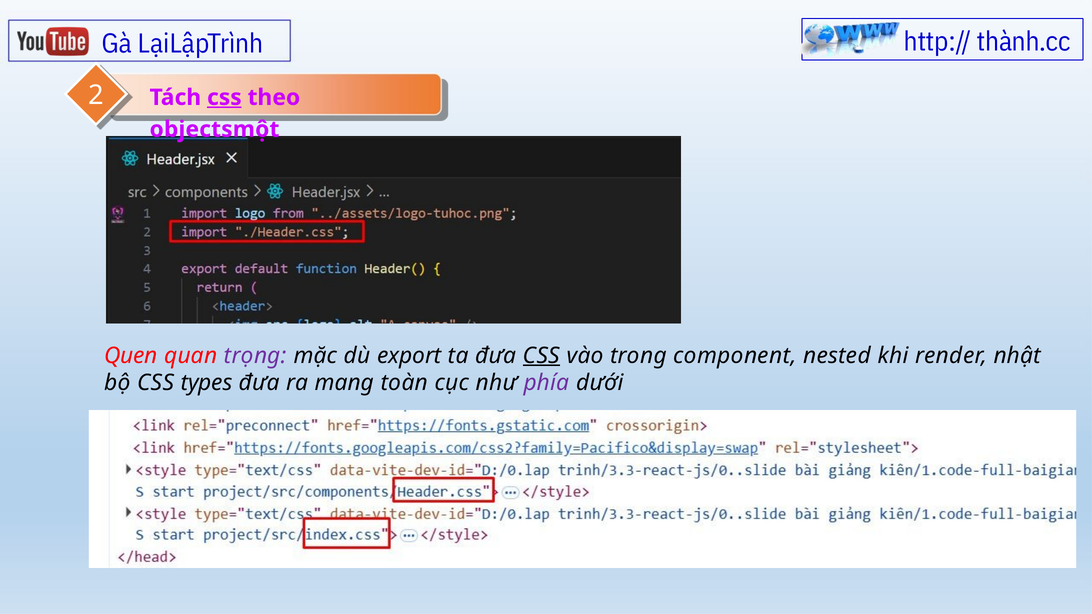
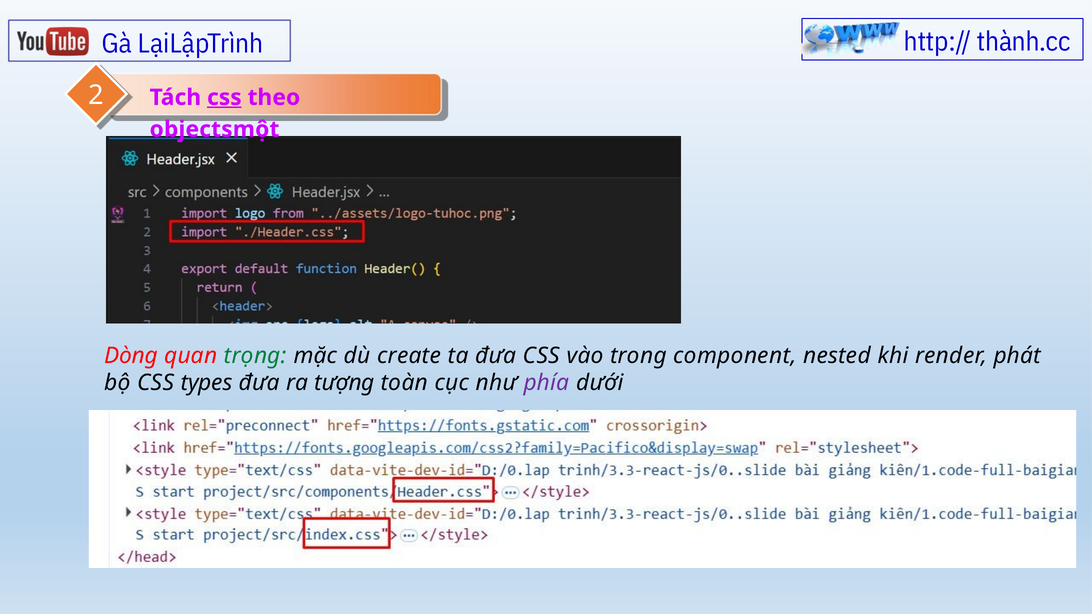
Quen: Quen -> Dòng (131, 356)
trọng colour: purple -> green (255, 356)
export: export -> create (409, 356)
CSS underline: present -> none (541, 356)
nhật: nhật -> phát (1017, 356)
mang: mang -> tượng (345, 383)
